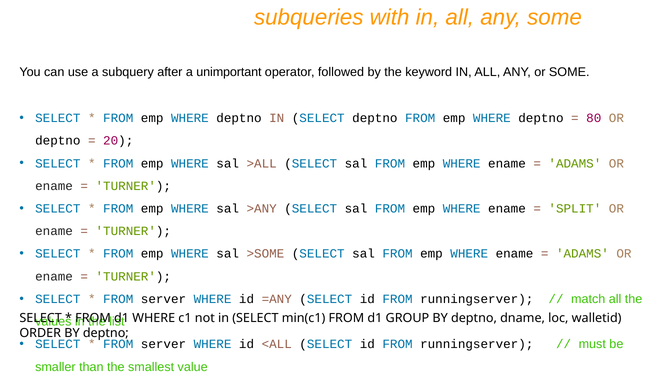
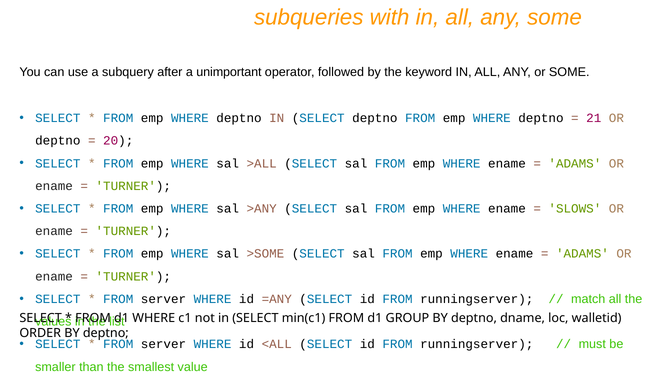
80: 80 -> 21 (594, 118)
SPLIT: SPLIT -> SLOWS (575, 209)
